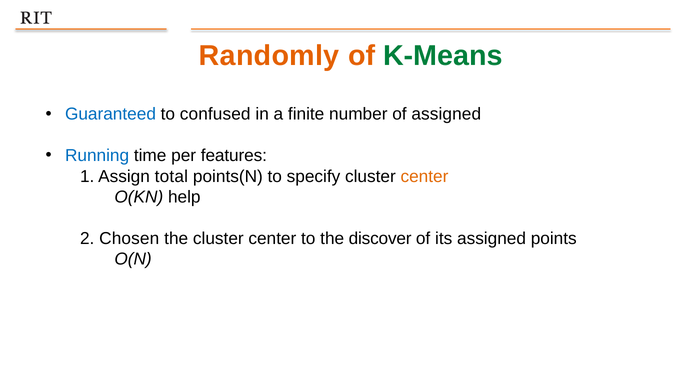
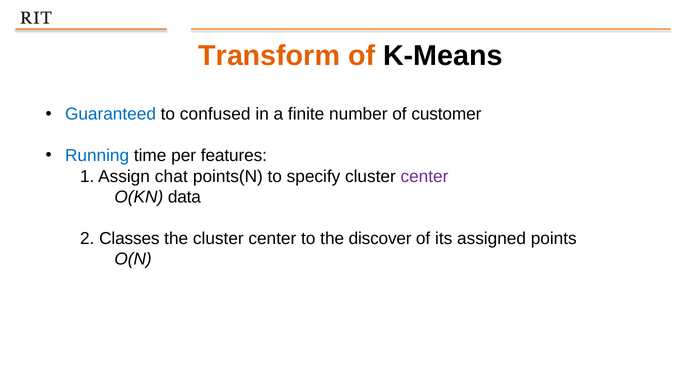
Randomly: Randomly -> Transform (269, 56)
K-Means colour: green -> black (443, 56)
of assigned: assigned -> customer (446, 114)
total: total -> chat (171, 176)
center colour: orange -> purple (424, 176)
help: help -> data (184, 197)
Chosen: Chosen -> Classes (129, 238)
